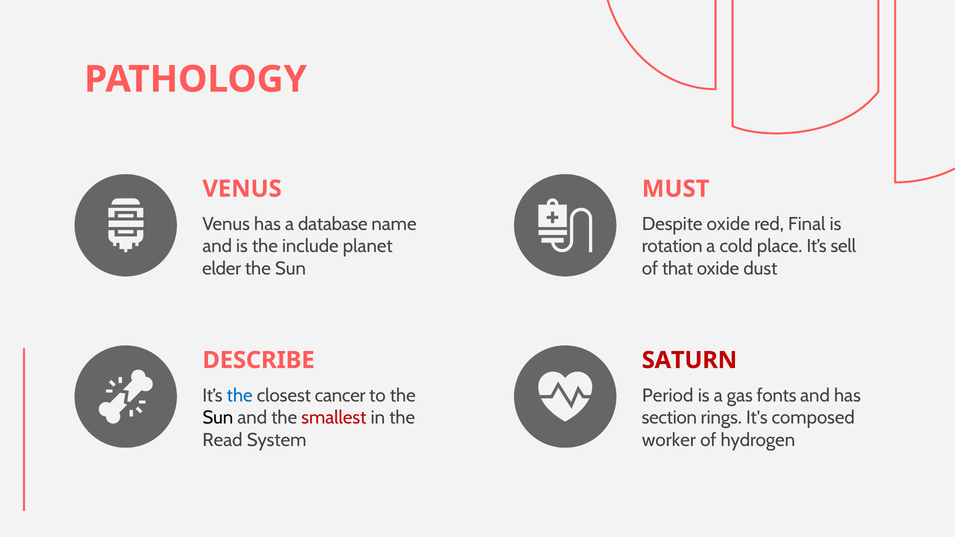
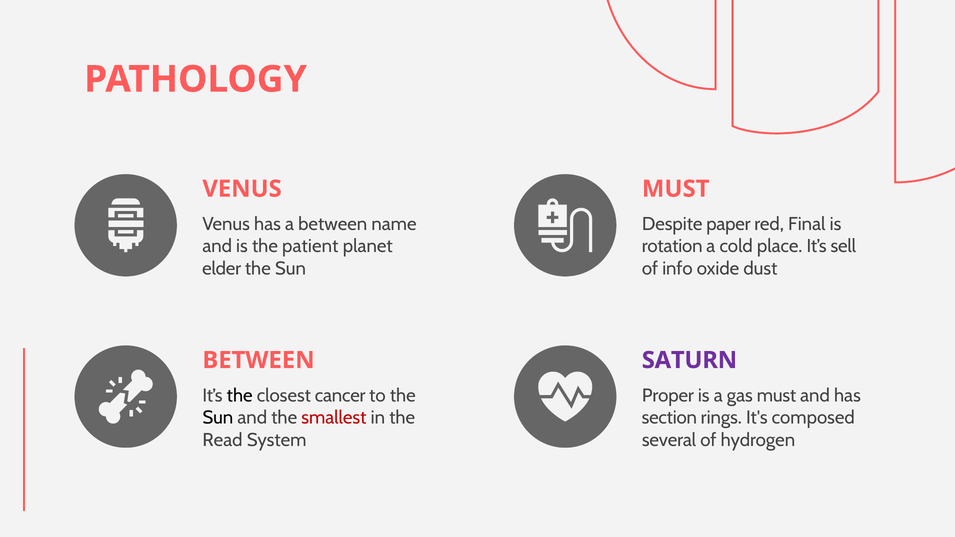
a database: database -> between (333, 224)
Despite oxide: oxide -> paper (728, 224)
include: include -> patient (310, 246)
that: that -> info (677, 269)
DESCRIBE: DESCRIBE -> BETWEEN (258, 360)
SATURN colour: red -> purple (689, 360)
the colour: blue -> black (240, 396)
Period: Period -> Proper (668, 396)
gas fonts: fonts -> must (777, 396)
worker: worker -> several (669, 440)
